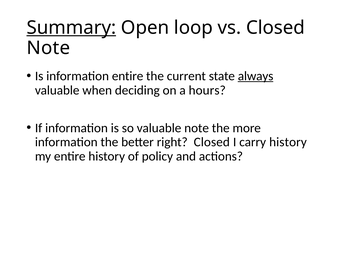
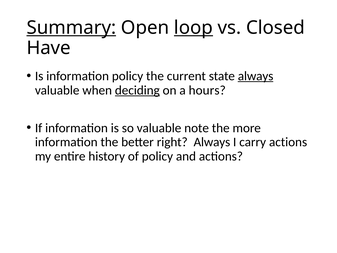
loop underline: none -> present (193, 28)
Note: Note -> Have (49, 48)
information entire: entire -> policy (128, 76)
deciding underline: none -> present (137, 90)
right Closed: Closed -> Always (212, 142)
carry history: history -> actions (288, 142)
